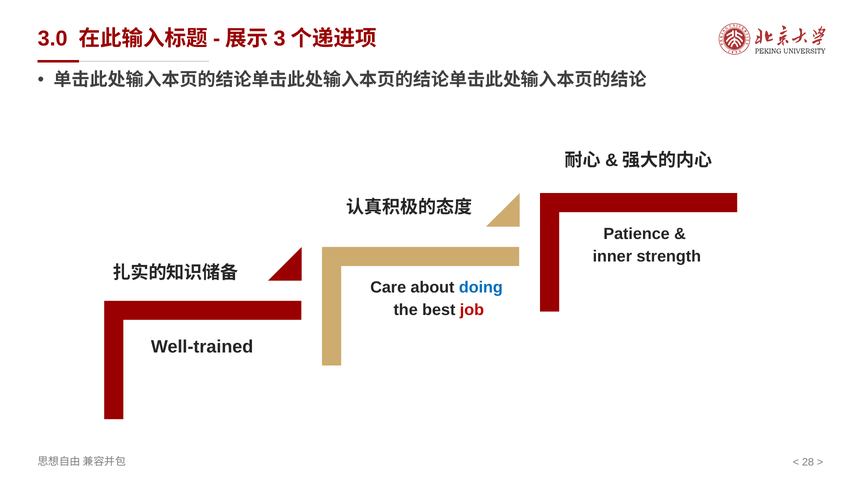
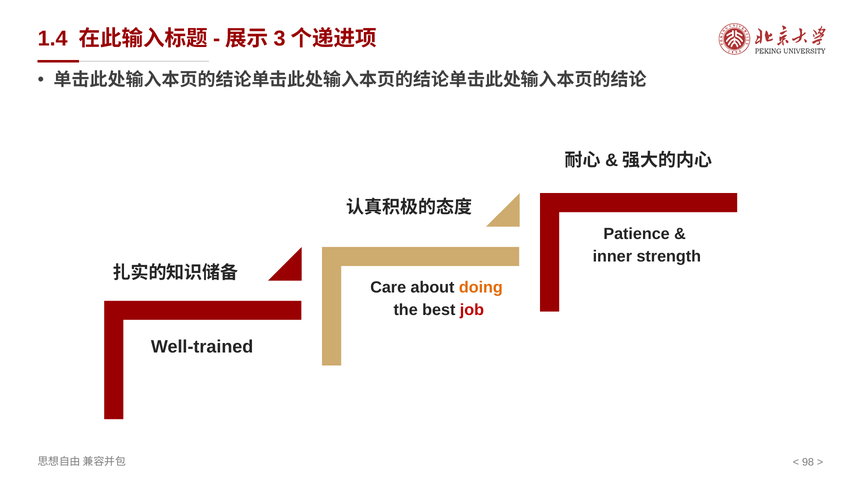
3.0: 3.0 -> 1.4 (53, 39)
doing colour: blue -> orange (481, 288)
28: 28 -> 98 (808, 463)
